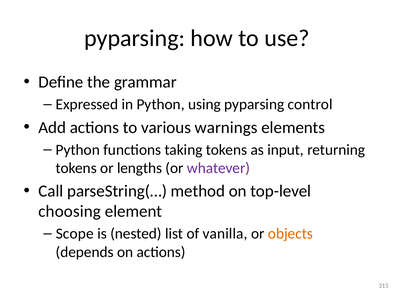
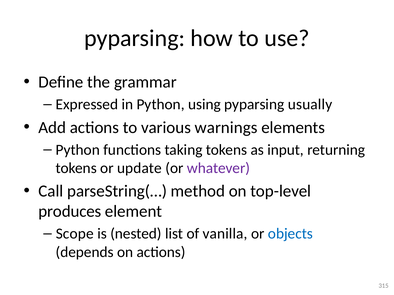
control: control -> usually (310, 105)
lengths: lengths -> update (139, 168)
choosing: choosing -> produces (70, 212)
objects colour: orange -> blue (290, 234)
